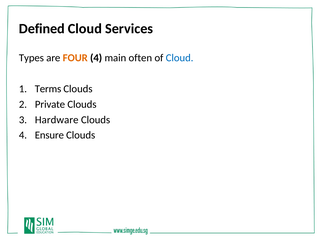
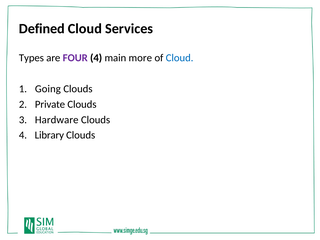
FOUR colour: orange -> purple (75, 58)
often: often -> more (140, 58)
Terms: Terms -> Going (48, 89)
Ensure: Ensure -> Library (49, 135)
